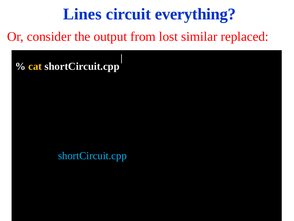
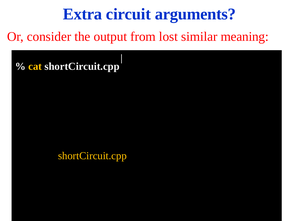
Lines: Lines -> Extra (83, 14)
everything: everything -> arguments (195, 14)
replaced: replaced -> meaning (245, 37)
shortCircuit.cpp colour: light blue -> yellow (92, 155)
